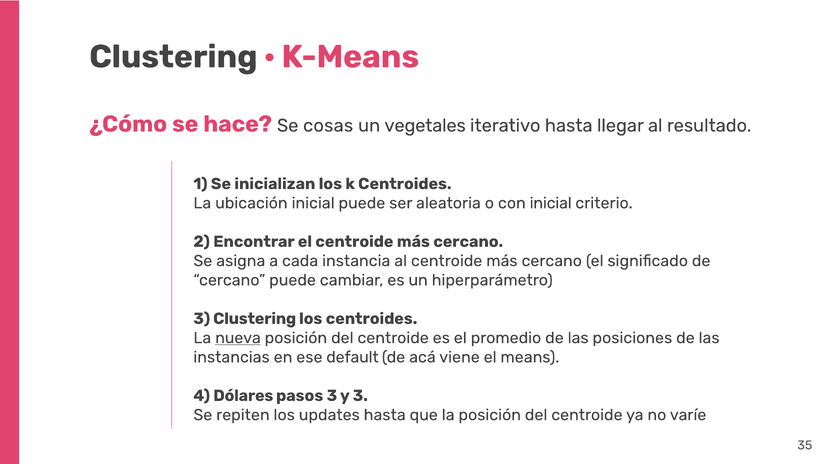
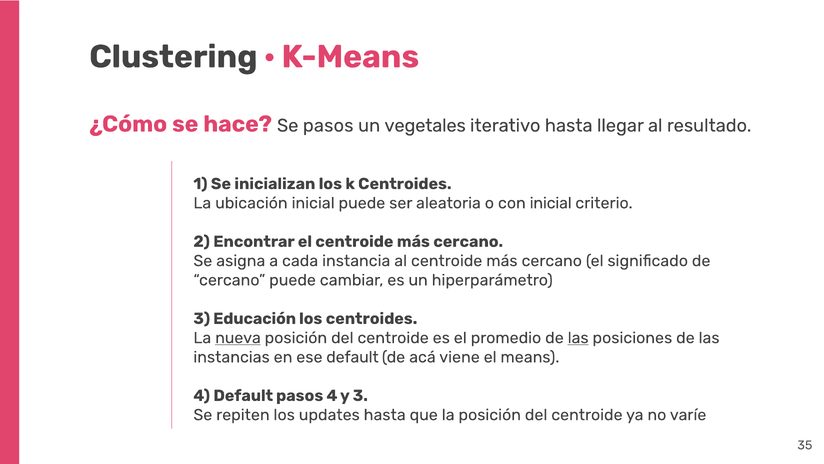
Se cosas: cosas -> pasos (328, 125)
3 Clustering: Clustering -> Educación (255, 318)
las underline: none -> present (578, 338)
4 Dólares: Dólares -> Default (243, 395)
pasos 3: 3 -> 4 (332, 395)
